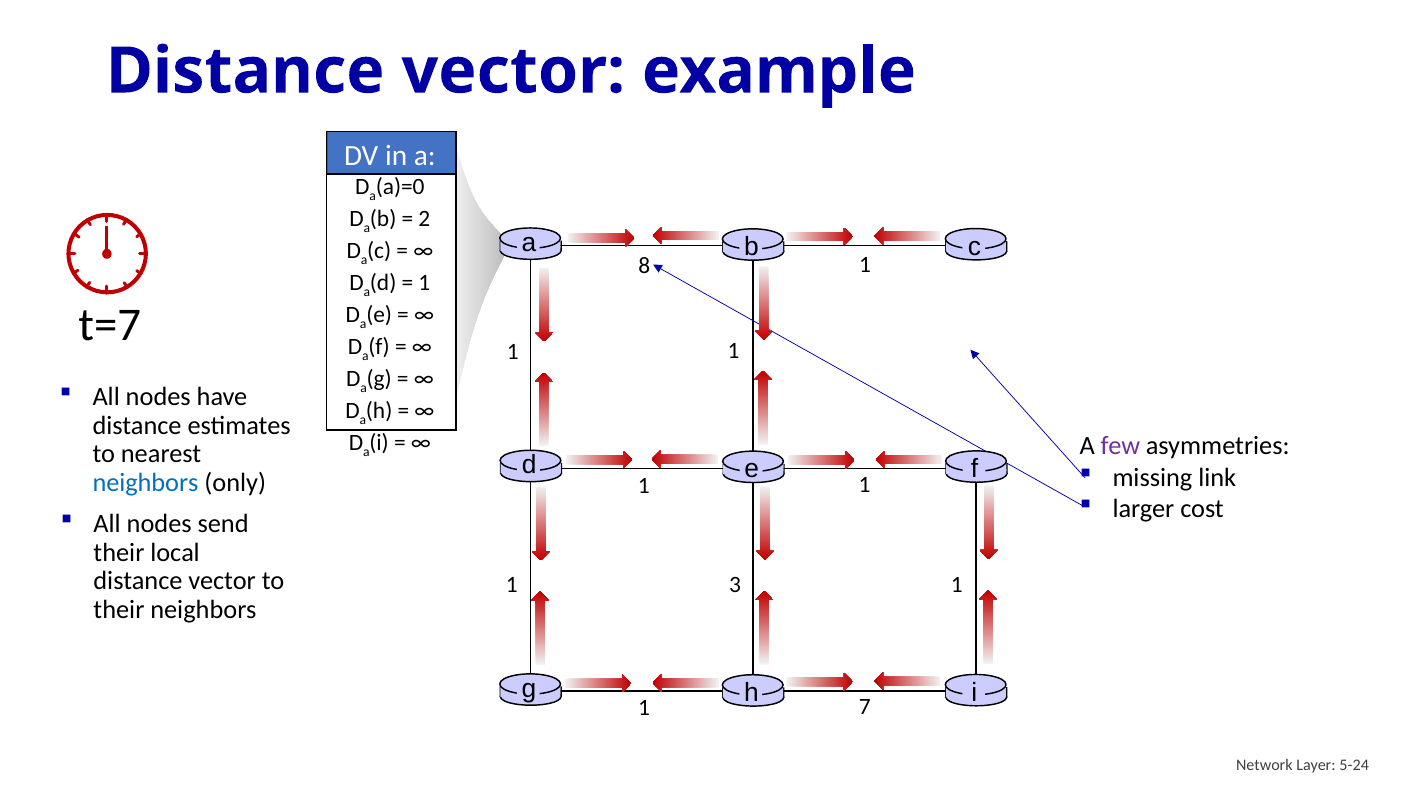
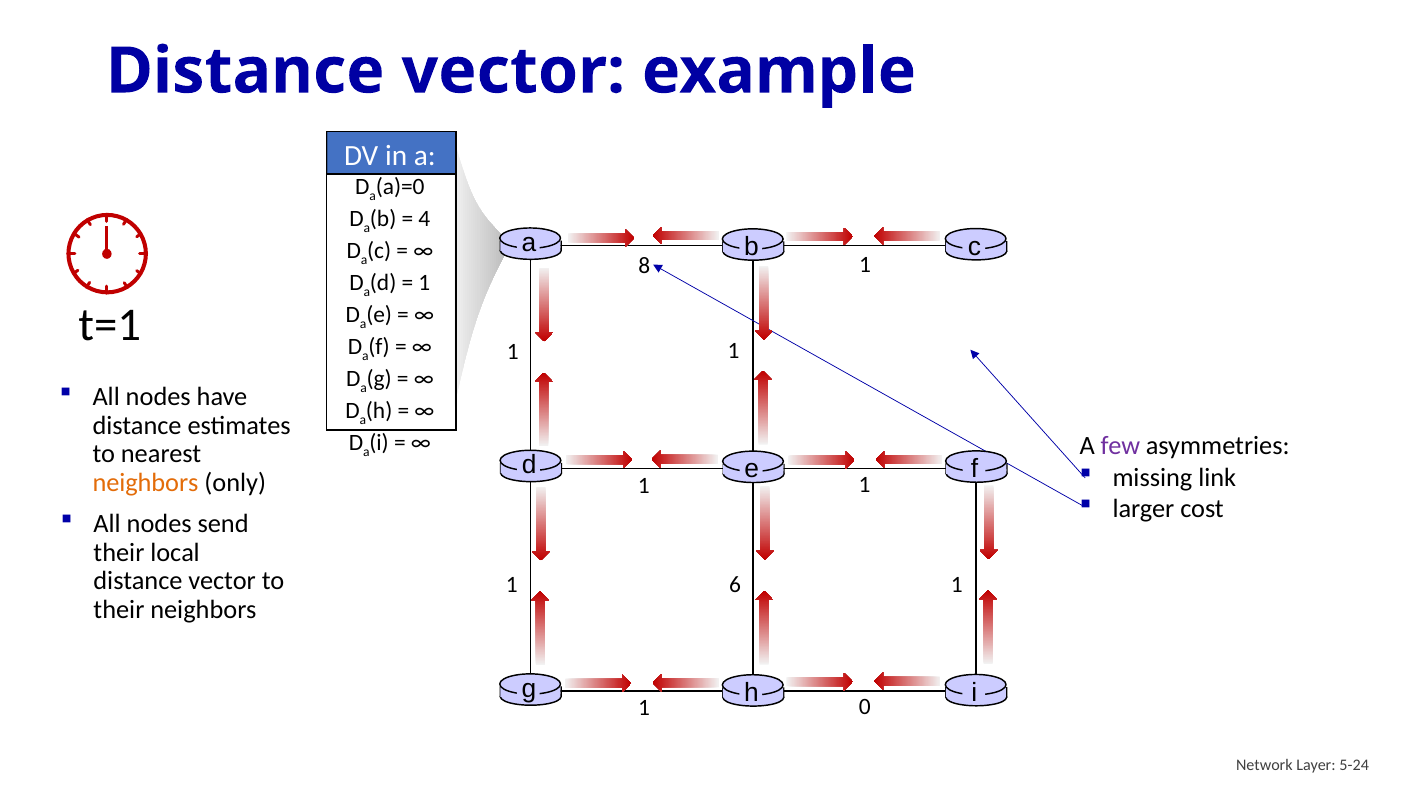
2: 2 -> 4 (424, 219)
t=7: t=7 -> t=1 (110, 325)
neighbors colour: blue -> orange (146, 482)
3: 3 -> 6 (735, 585)
7: 7 -> 0 (865, 706)
